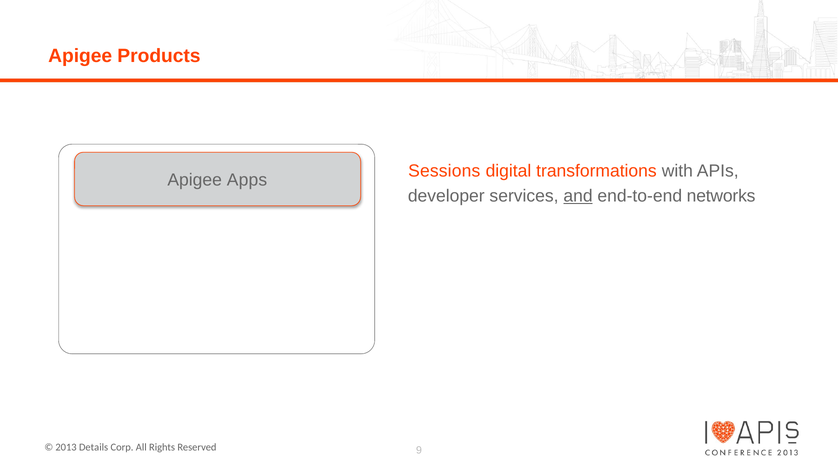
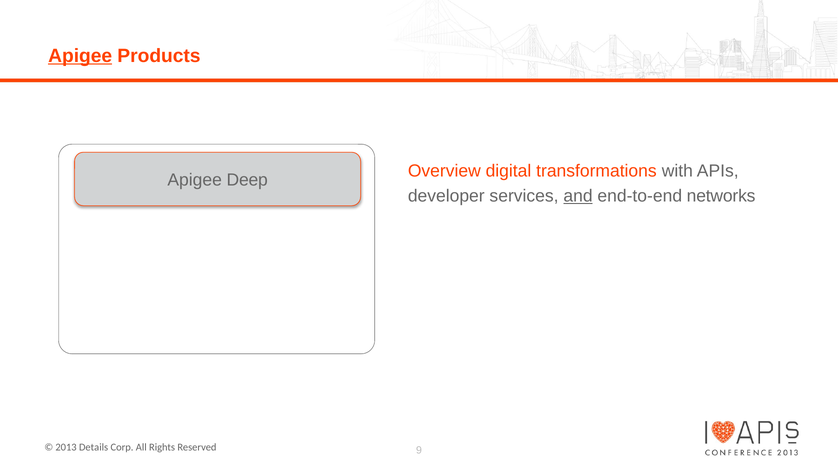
Apigee underline: none -> present (80, 56)
Sessions: Sessions -> Overview (444, 171)
Apps: Apps -> Deep (247, 180)
